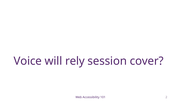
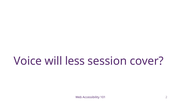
rely: rely -> less (75, 61)
